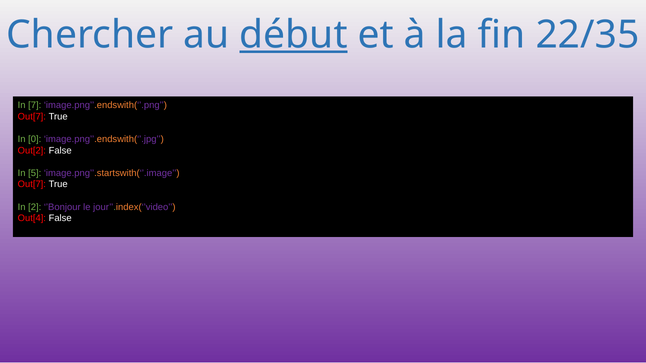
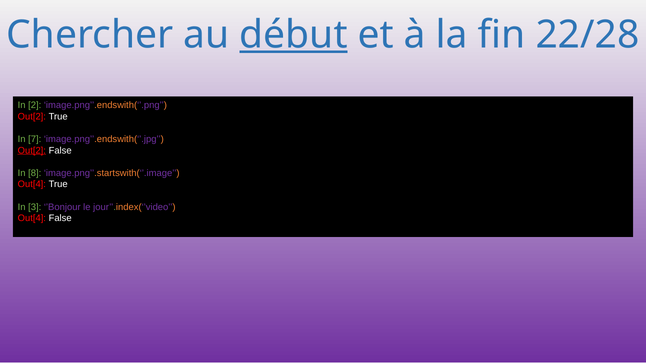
22/35: 22/35 -> 22/28 (587, 35)
7: 7 -> 2 (35, 105)
Out[7: Out[7 -> Out[2 (32, 117)
0: 0 -> 7 (35, 139)
Out[2 underline: none -> present (32, 151)
5: 5 -> 8 (35, 173)
Out[7: Out[7 -> Out[4 (32, 184)
2: 2 -> 3 (35, 207)
